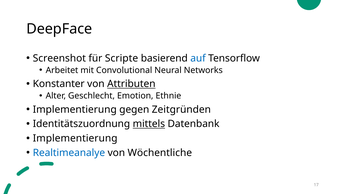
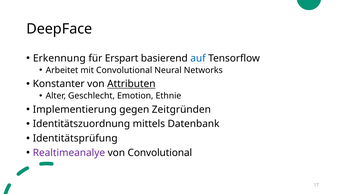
Screenshot: Screenshot -> Erkennung (59, 58)
Scripte: Scripte -> Erspart (122, 58)
mittels underline: present -> none (149, 124)
Implementierung: Implementierung -> Identitätsprüfung (75, 138)
Realtimeanalye colour: blue -> purple (69, 153)
von Wöchentliche: Wöchentliche -> Convolutional (160, 153)
